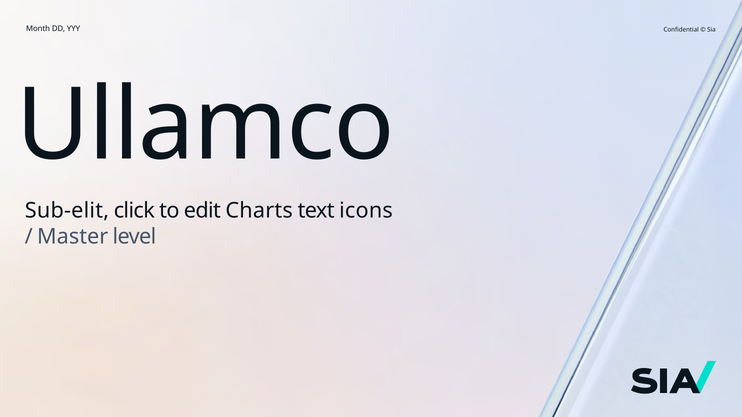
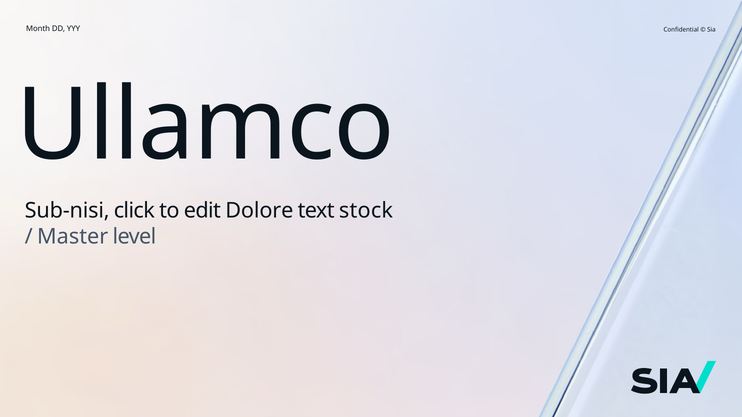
Sub-elit: Sub-elit -> Sub-nisi (67, 211)
Charts: Charts -> Dolore (259, 211)
icons: icons -> stock (366, 211)
